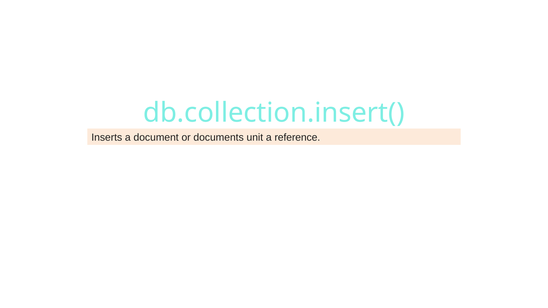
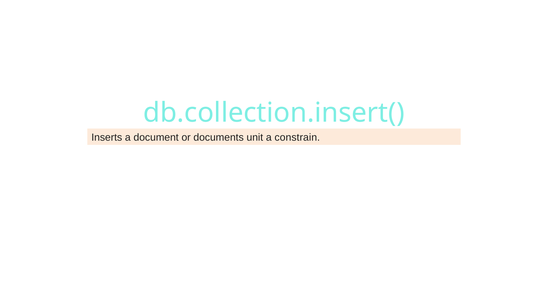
reference: reference -> constrain (297, 138)
